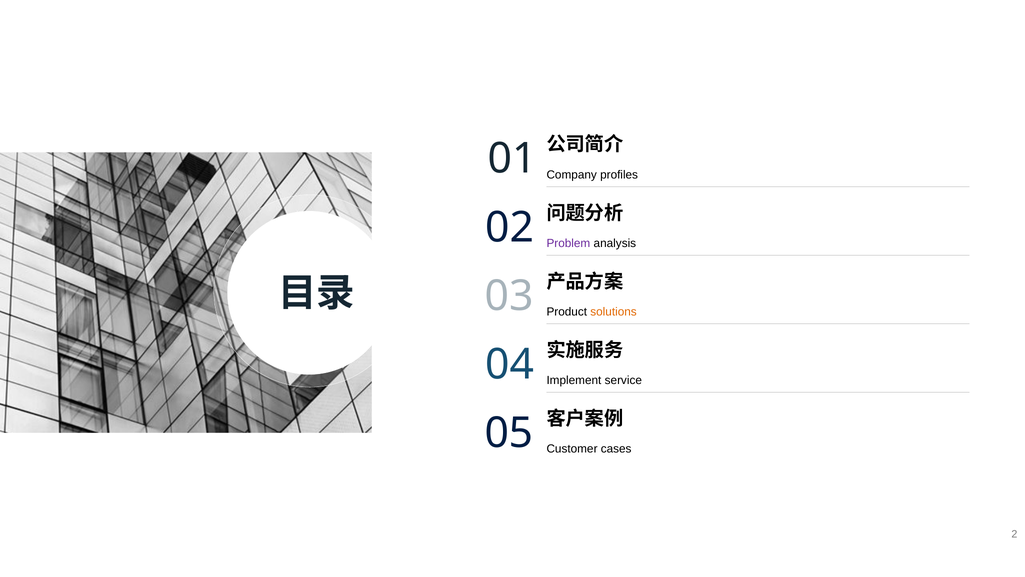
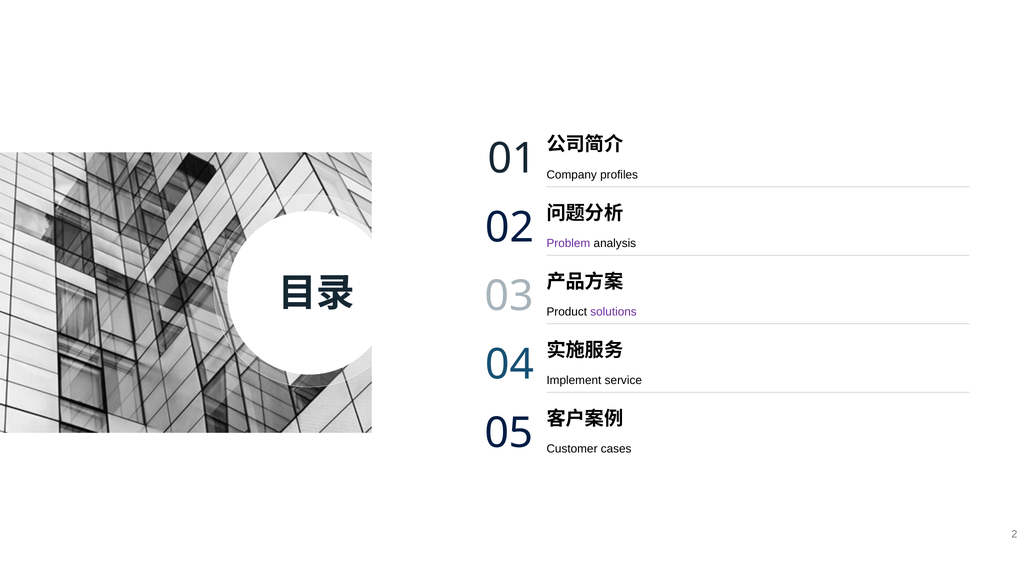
solutions colour: orange -> purple (614, 312)
